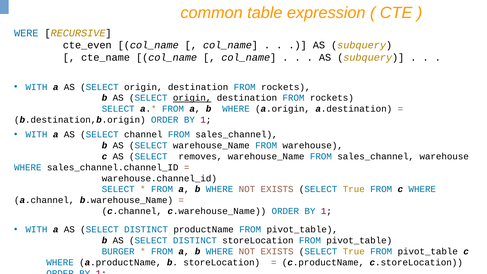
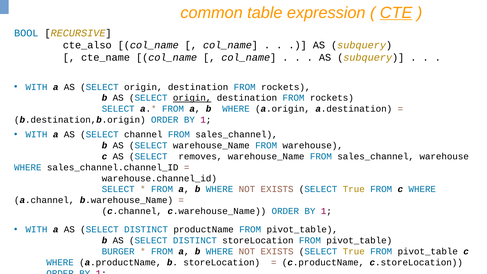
CTE underline: none -> present (396, 13)
WERE: WERE -> BOOL (26, 33)
cte_even: cte_even -> cte_also (87, 45)
